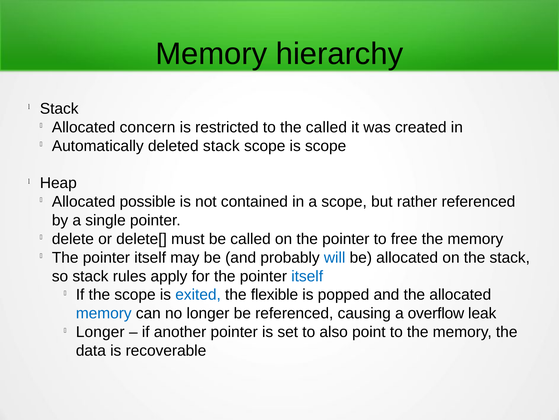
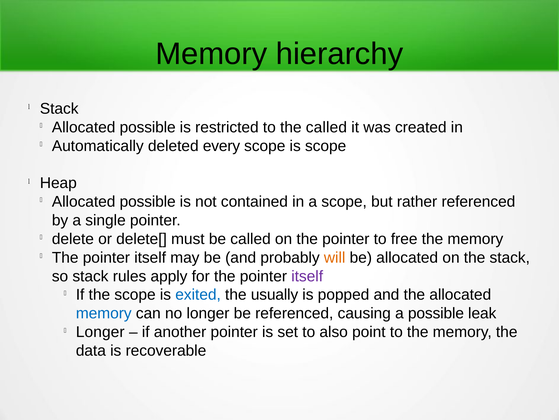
concern: concern -> possible (148, 127)
deleted stack: stack -> every (221, 146)
will colour: blue -> orange (335, 257)
itself colour: blue -> purple (307, 276)
flexible: flexible -> usually (275, 294)
a overflow: overflow -> possible (436, 313)
